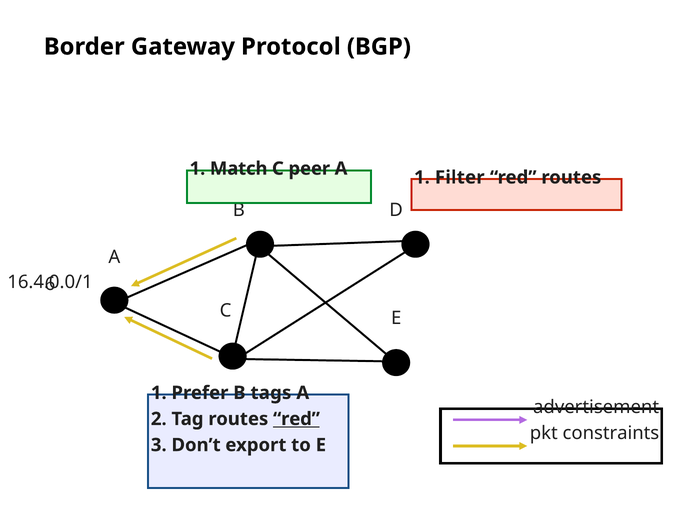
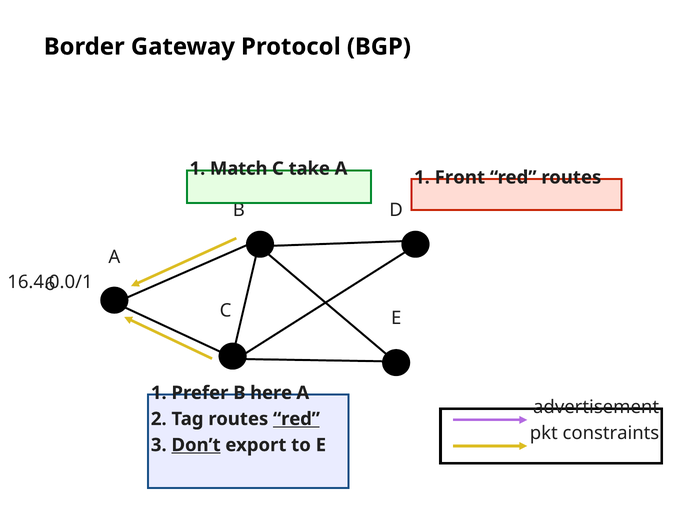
peer: peer -> take (309, 169)
Filter: Filter -> Front (460, 177)
tags: tags -> here (271, 393)
Don’t underline: none -> present (196, 445)
